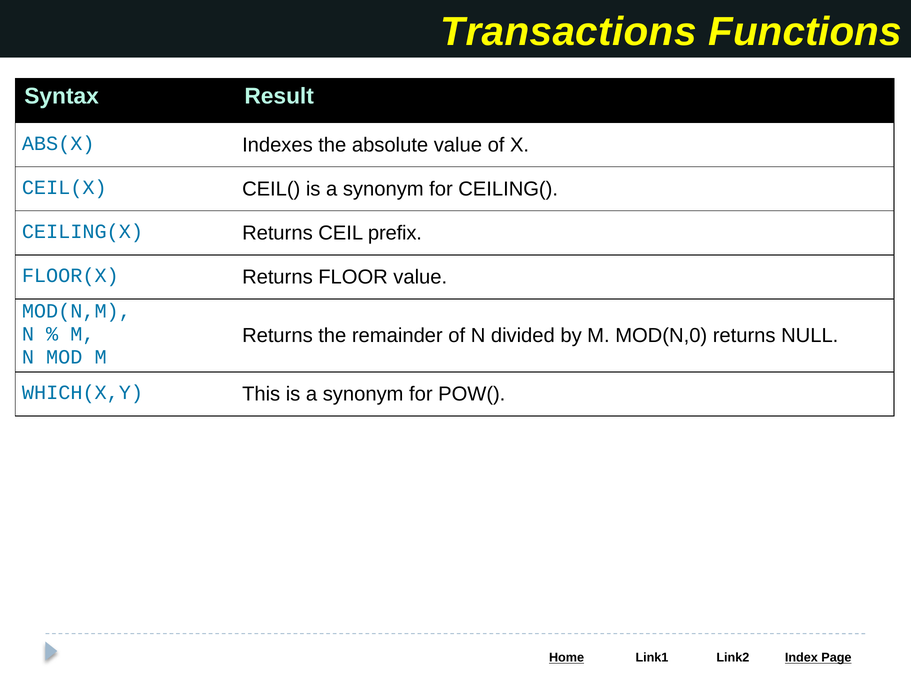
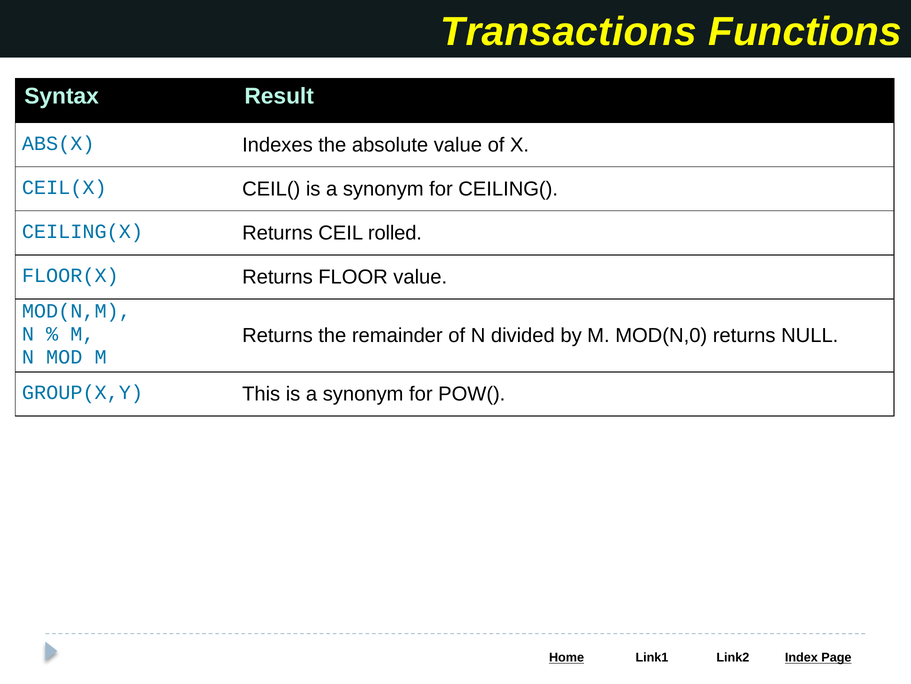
prefix: prefix -> rolled (395, 233)
WHICH(X,Y: WHICH(X,Y -> GROUP(X,Y (83, 392)
